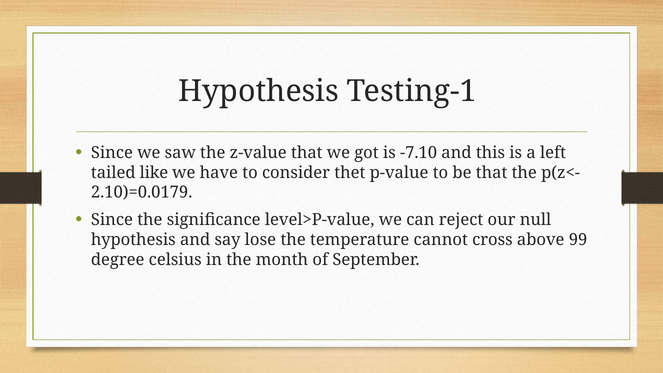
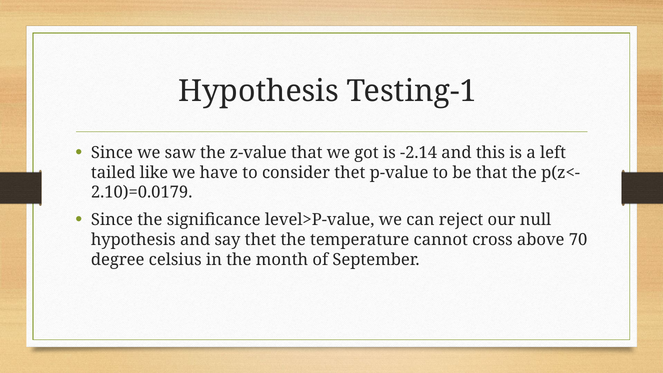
-7.10: -7.10 -> -2.14 (419, 153)
say lose: lose -> thet (260, 240)
99: 99 -> 70 (578, 240)
